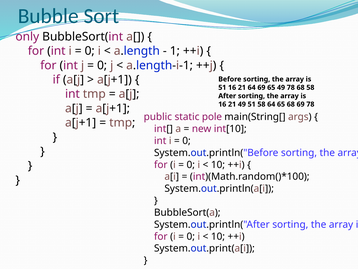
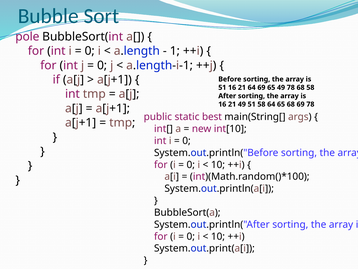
only: only -> pole (27, 37)
pole: pole -> best (212, 117)
